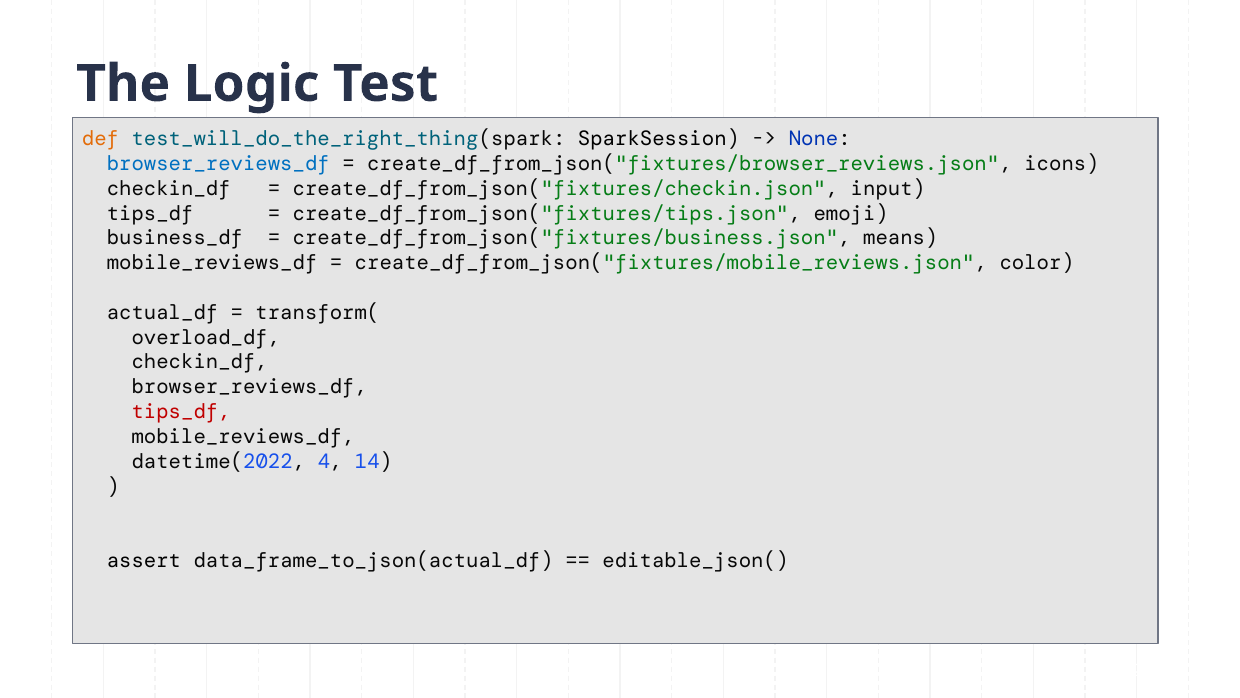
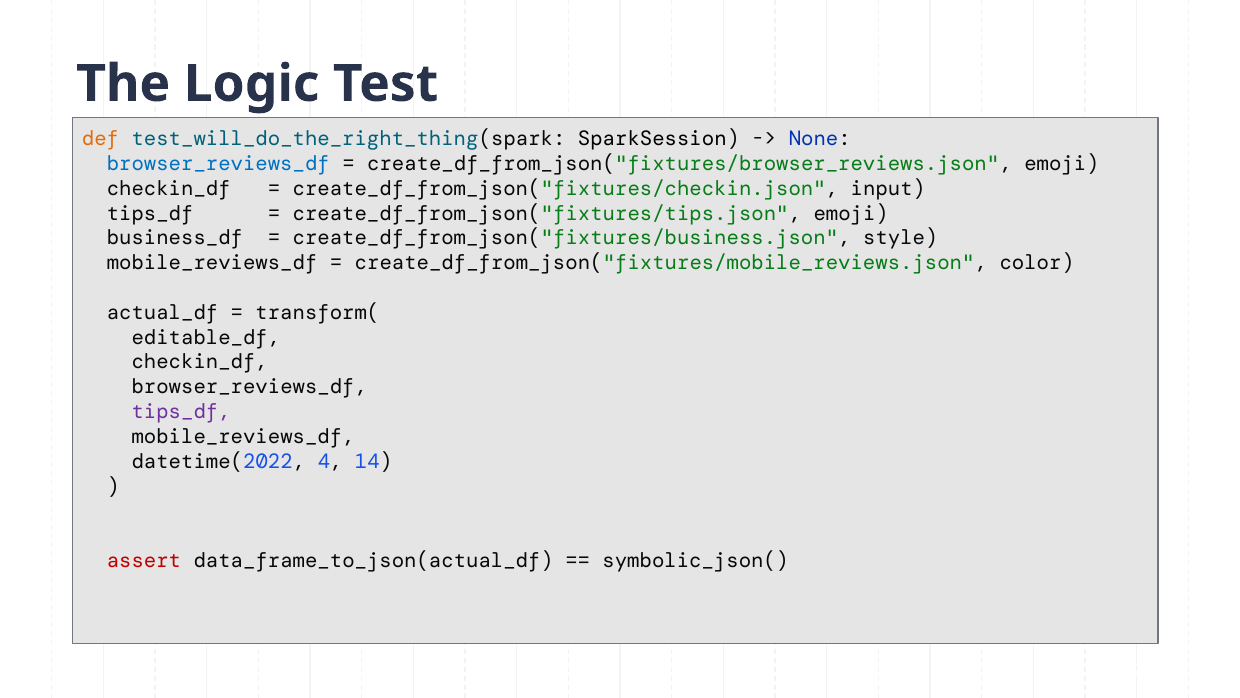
create_df_from_json("fixtures/browser_reviews.json icons: icons -> emoji (1062, 163)
means: means -> style (900, 238)
overload_df: overload_df -> editable_df (206, 337)
tips_df colour: red -> purple (181, 411)
assert colour: black -> red (144, 560)
editable_json(: editable_json( -> symbolic_json( (695, 560)
